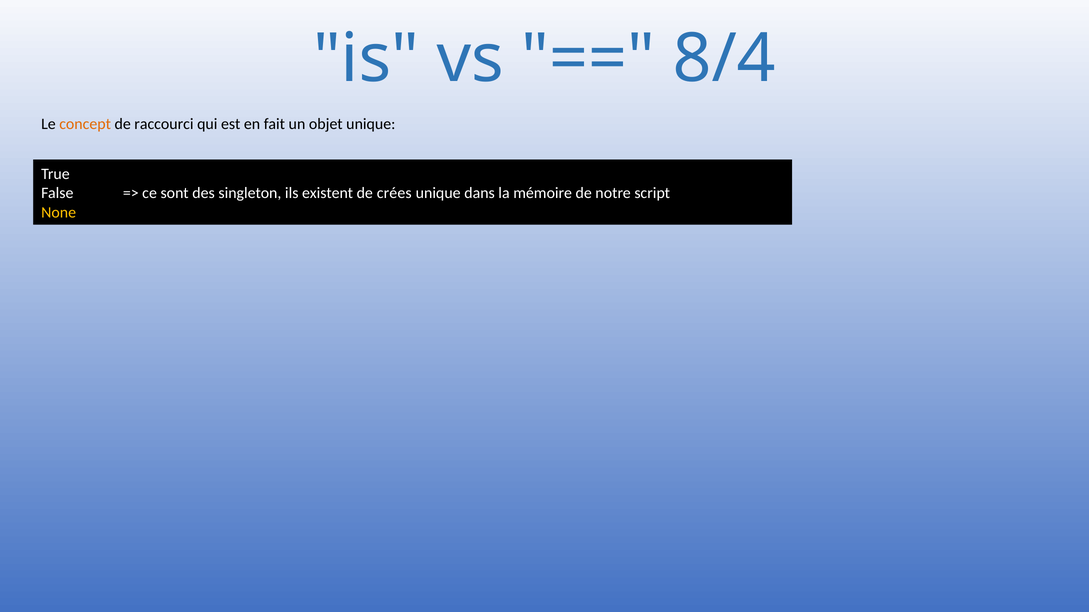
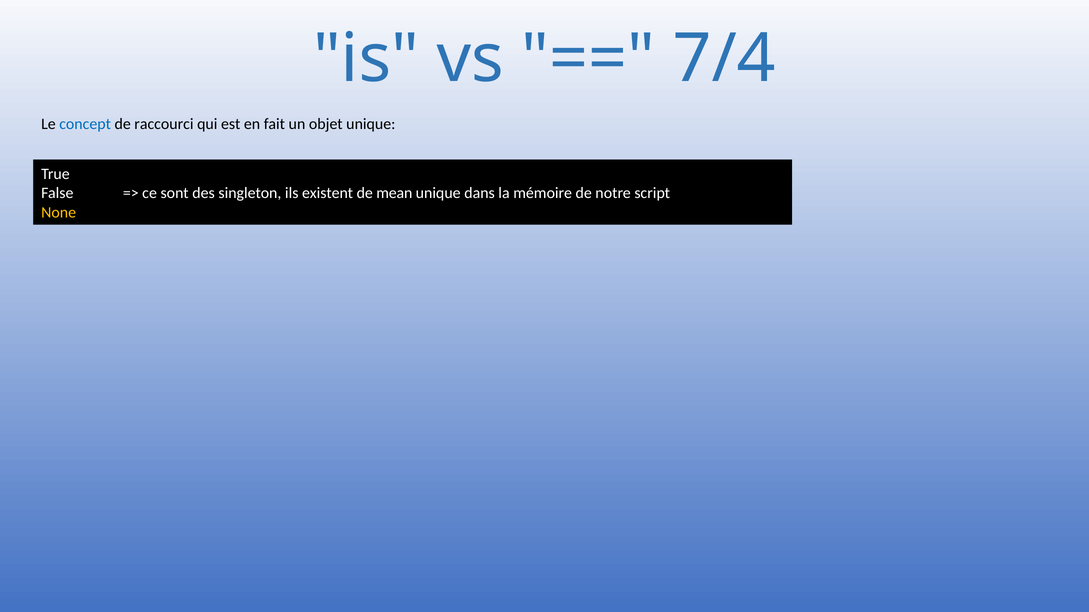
8/4: 8/4 -> 7/4 (724, 59)
concept colour: orange -> blue (85, 124)
crées: crées -> mean (394, 193)
